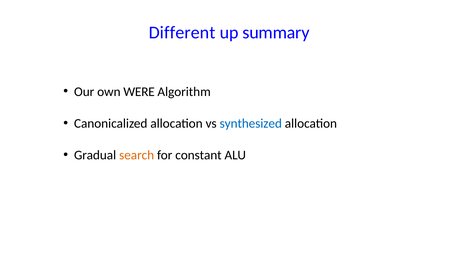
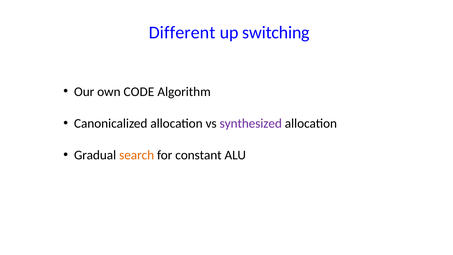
summary: summary -> switching (276, 33)
WERE: WERE -> CODE (139, 92)
synthesized colour: blue -> purple (251, 123)
